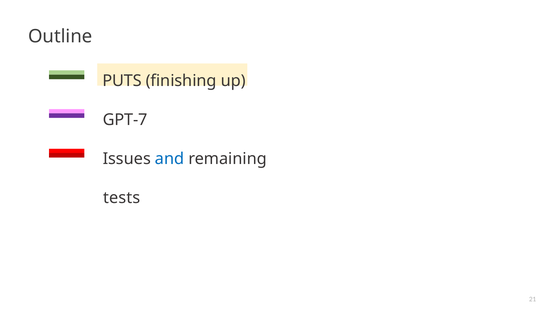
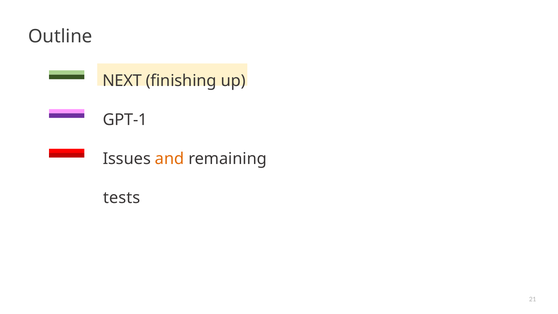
PUTS: PUTS -> NEXT (122, 81)
GPT-7: GPT-7 -> GPT-1 (125, 120)
and colour: blue -> orange (170, 159)
